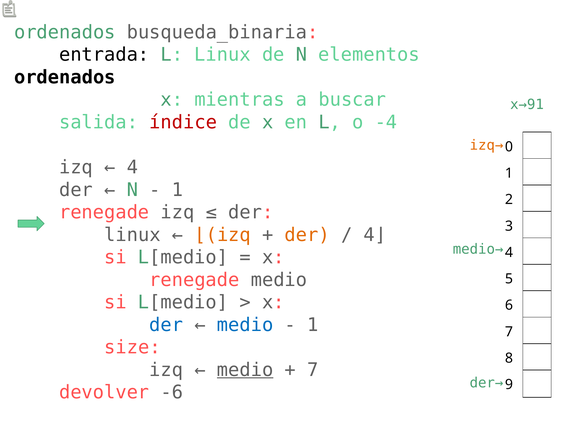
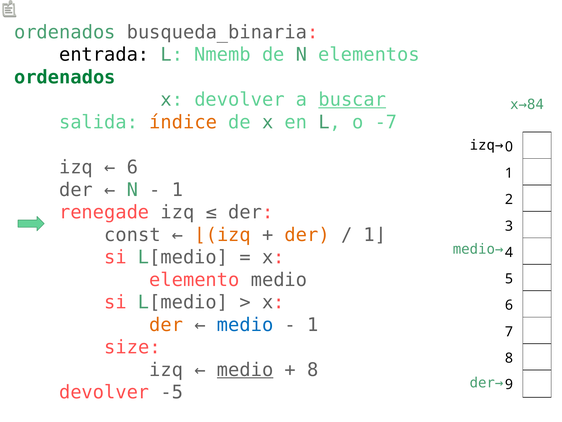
L Linux: Linux -> Nmemb (223, 55)
ordenados colour: black -> green (65, 77)
x mientras: mientras -> devolver (240, 100)
buscar underline: none -> present (352, 100)
x→91: x→91 -> x→84 (527, 104)
índice colour: red -> orange (183, 122)
-4: -4 -> -7 (386, 122)
izq→ colour: orange -> black (487, 145)
4: 4 -> 6 (132, 167)
linux: linux -> const (132, 235)
4⌋: 4⌋ -> 1⌋ (375, 235)
renegade: renegade -> elemento (194, 280)
der colour: blue -> orange (166, 324)
7: 7 -> 8 (313, 369)
devolver -6: -6 -> -5 (172, 392)
